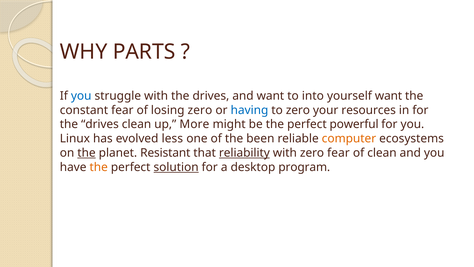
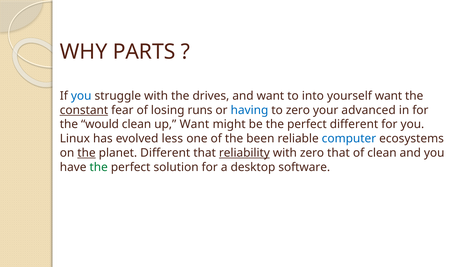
constant underline: none -> present (84, 110)
losing zero: zero -> runs (200, 110)
resources: resources -> advanced (369, 110)
drives: drives -> would (100, 124)
up More: More -> Want (194, 124)
perfect powerful: powerful -> different (354, 124)
computer colour: orange -> blue (349, 138)
planet Resistant: Resistant -> Different (165, 153)
zero fear: fear -> that (338, 153)
the colour: orange -> green (99, 167)
solution underline: present -> none (176, 167)
program: program -> software (304, 167)
